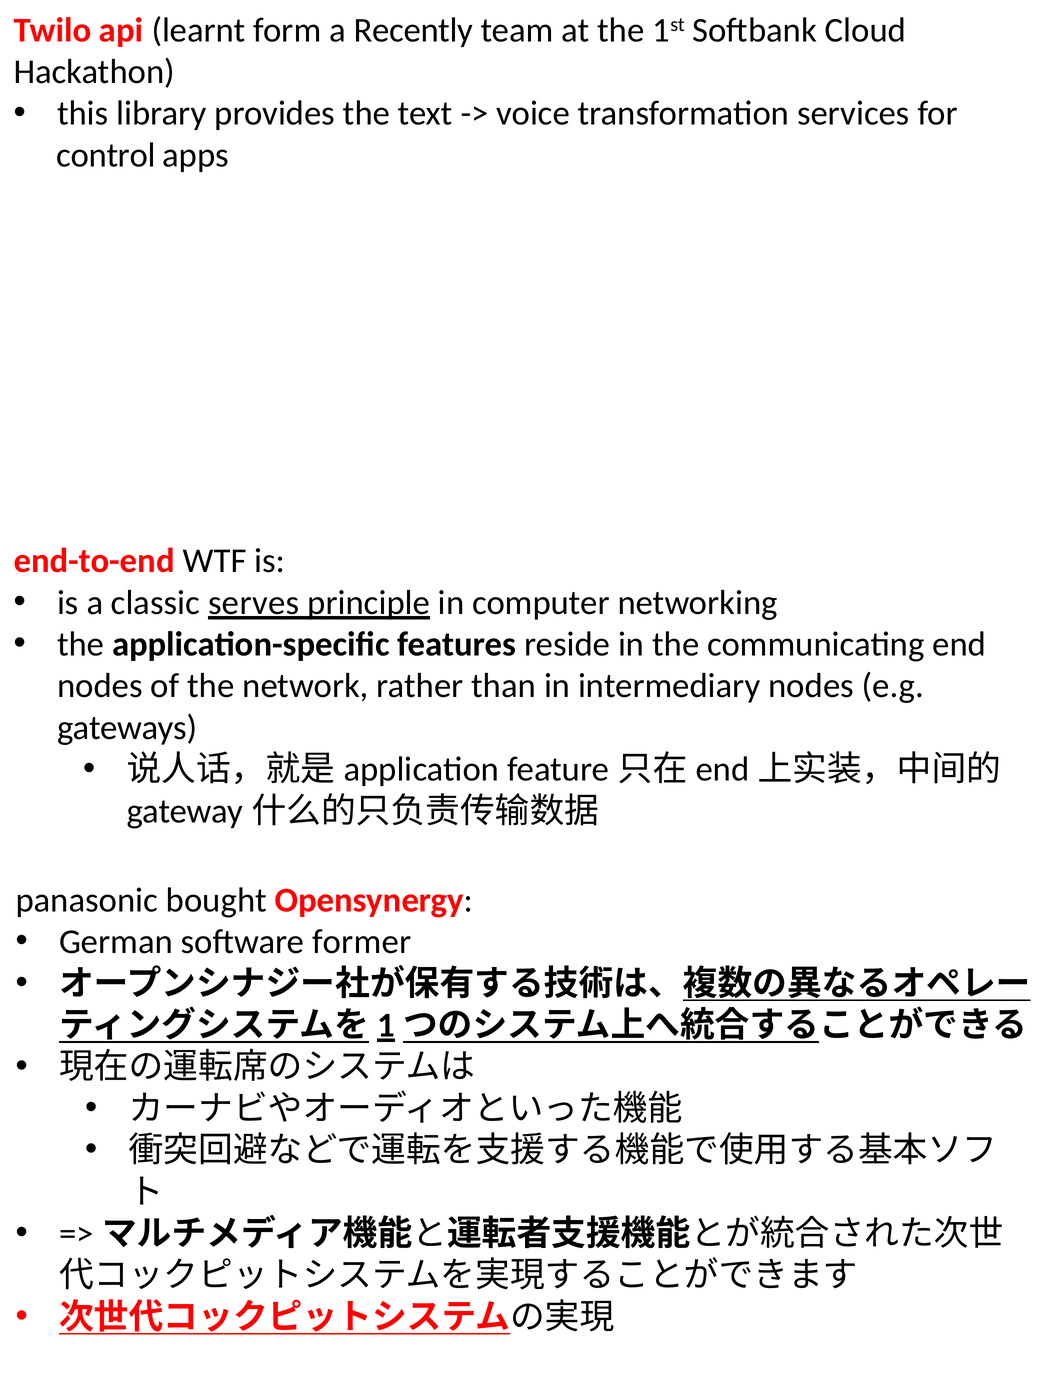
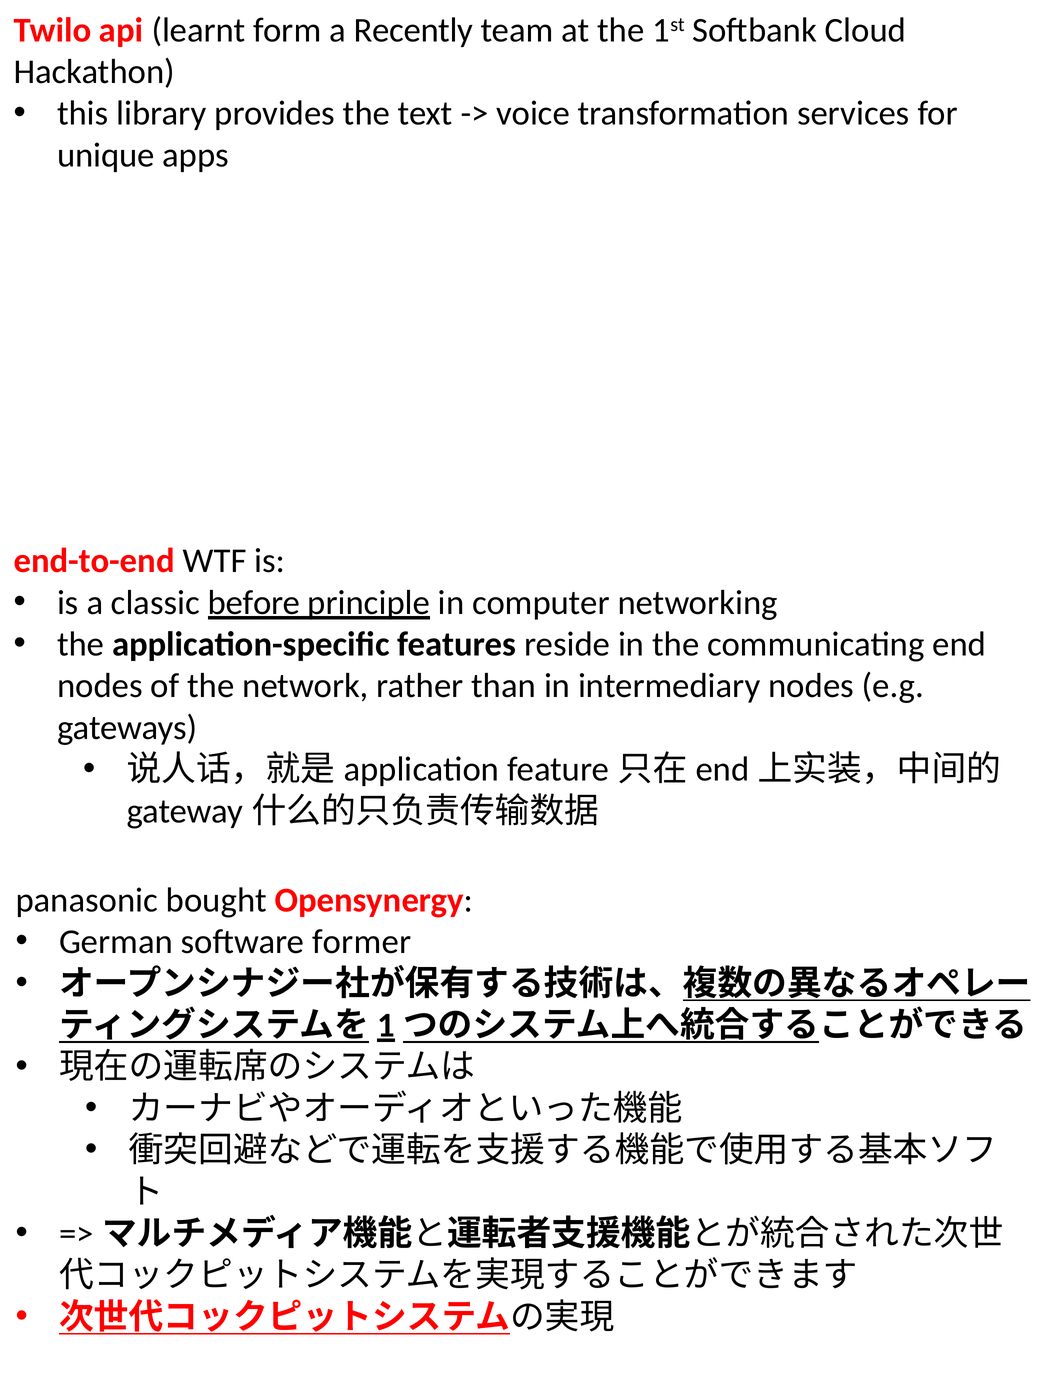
control: control -> unique (106, 155)
serves: serves -> before (254, 603)
